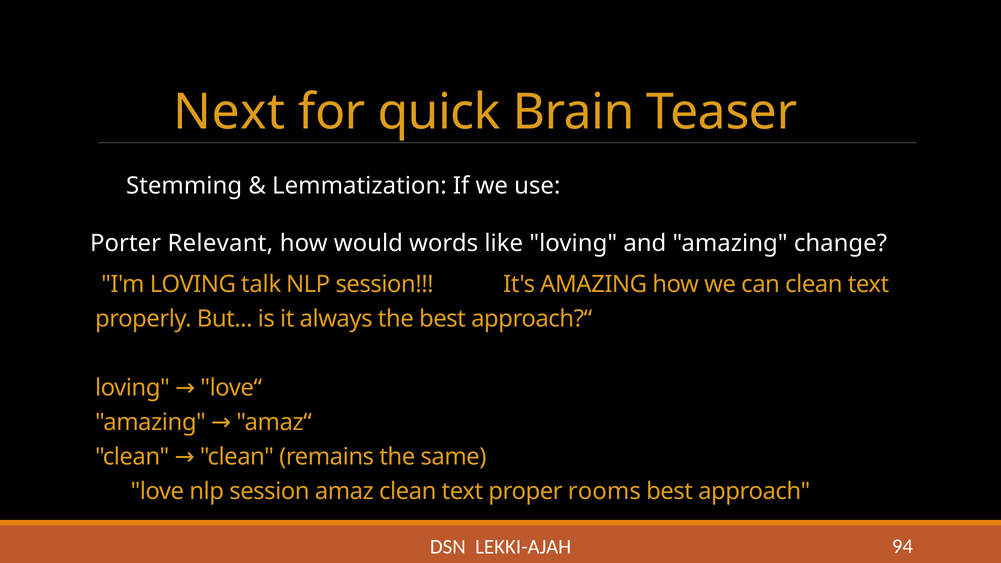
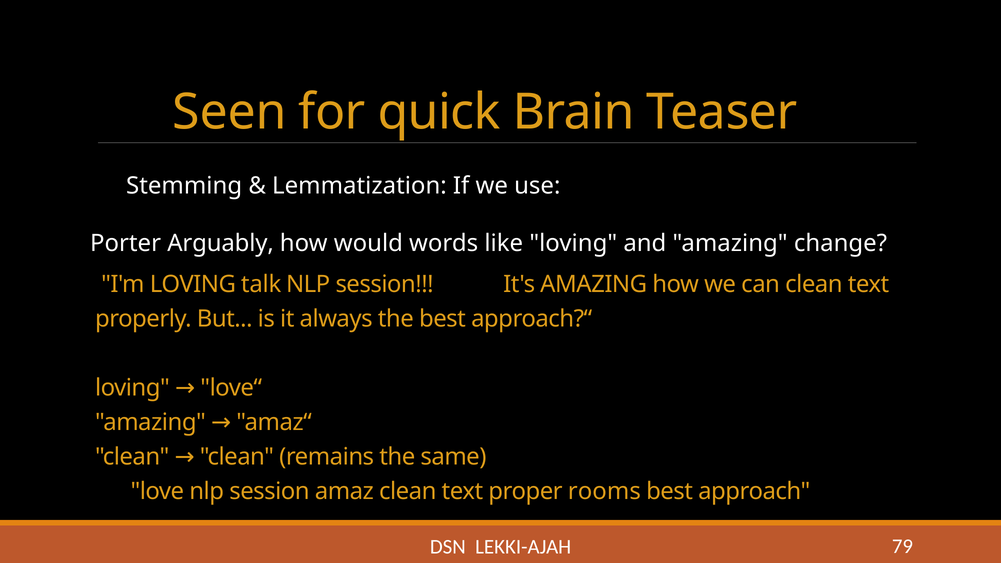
Next: Next -> Seen (229, 112)
Relevant: Relevant -> Arguably (221, 243)
94: 94 -> 79 (902, 547)
